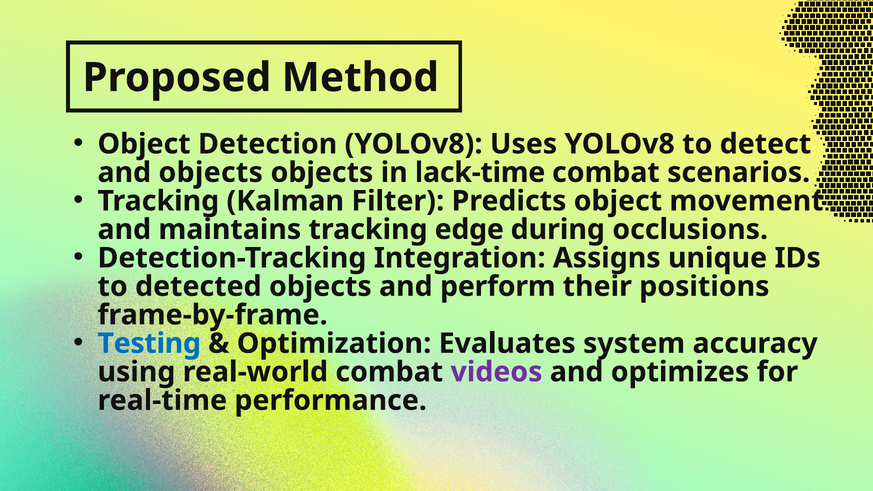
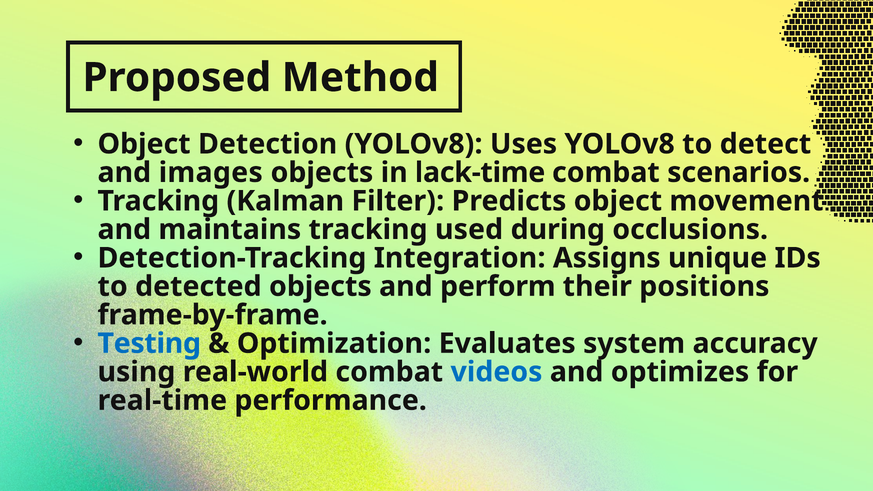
and objects: objects -> images (211, 173)
edge: edge -> used (469, 230)
videos colour: purple -> blue (496, 372)
